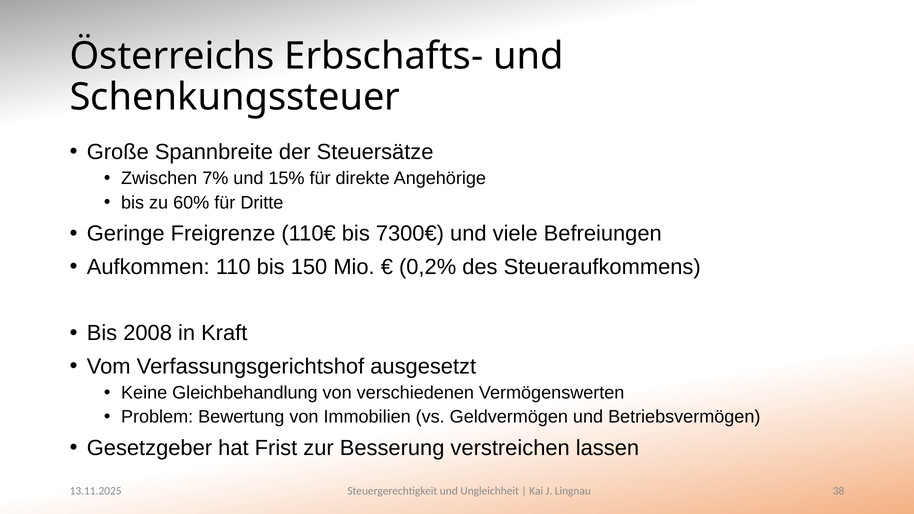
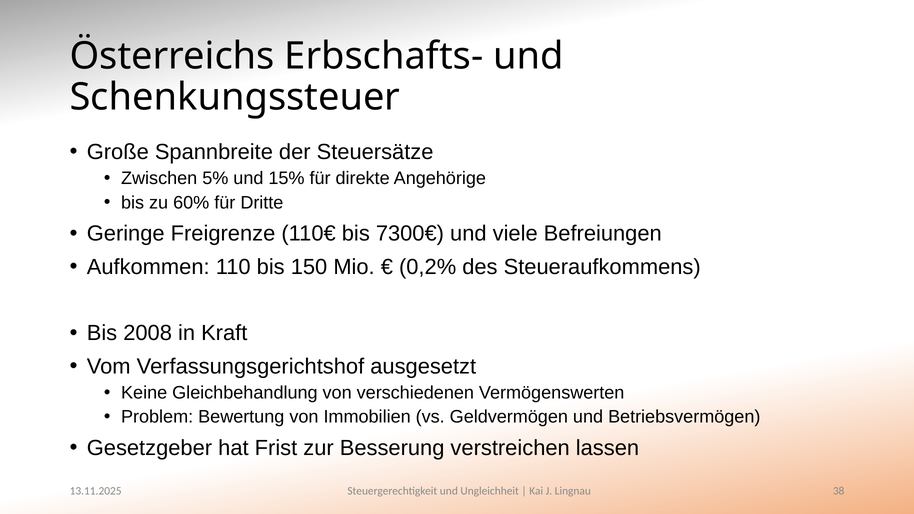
7%: 7% -> 5% (215, 178)
